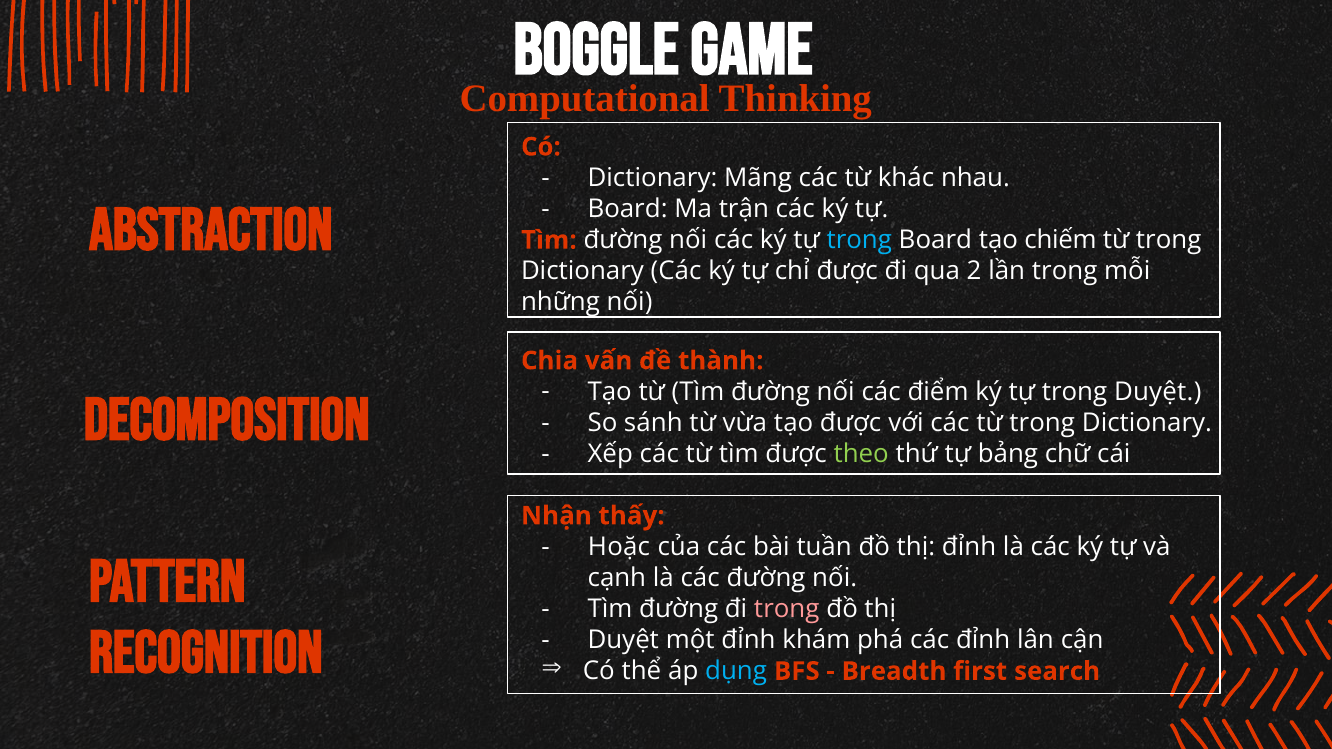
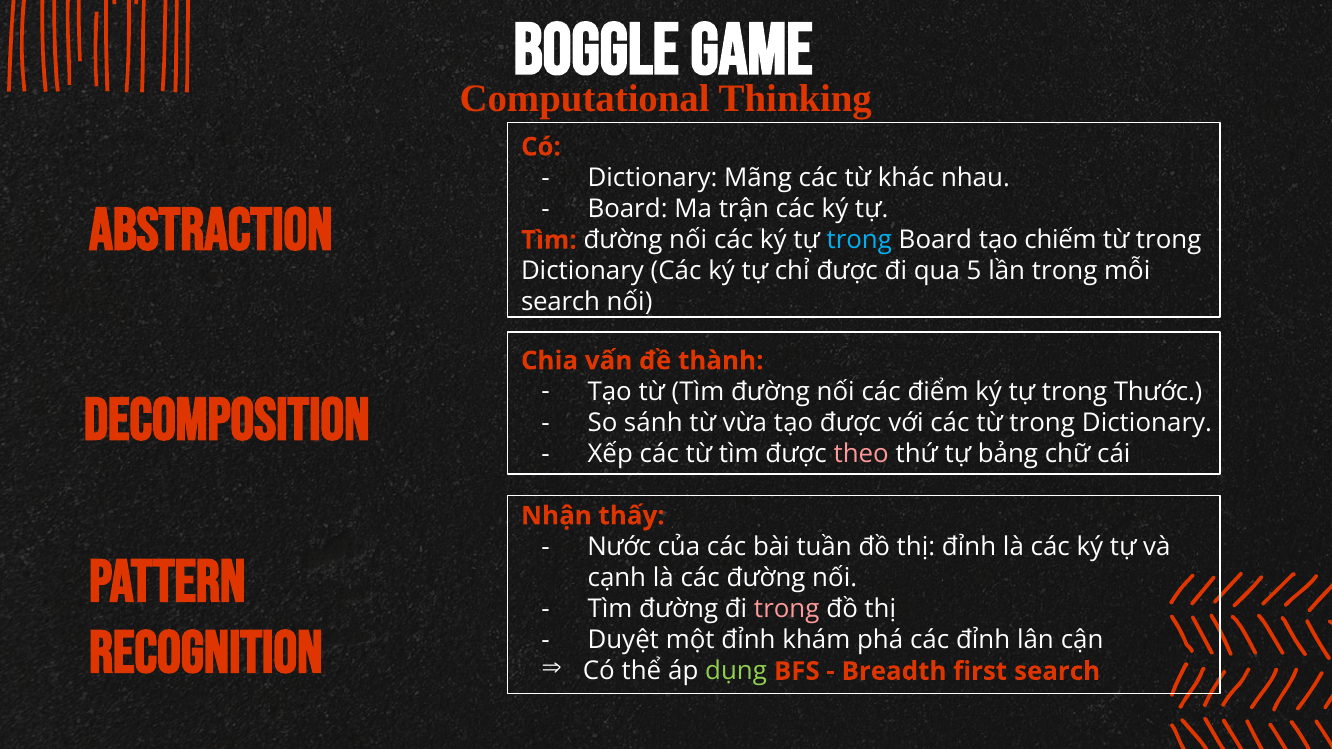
2: 2 -> 5 (974, 271)
những: những -> search (561, 302)
trong Duyệt: Duyệt -> Thước (1158, 392)
theo colour: light green -> pink (861, 454)
Hoặc: Hoặc -> Nước (619, 547)
dụng colour: light blue -> light green (736, 671)
